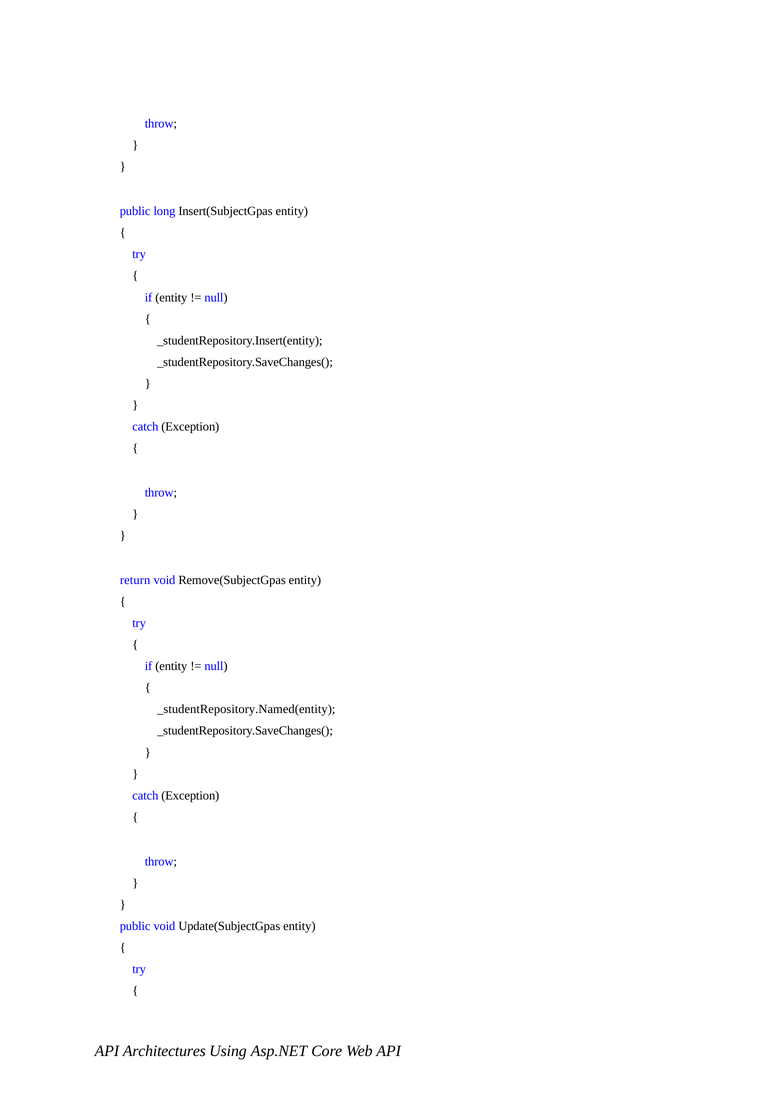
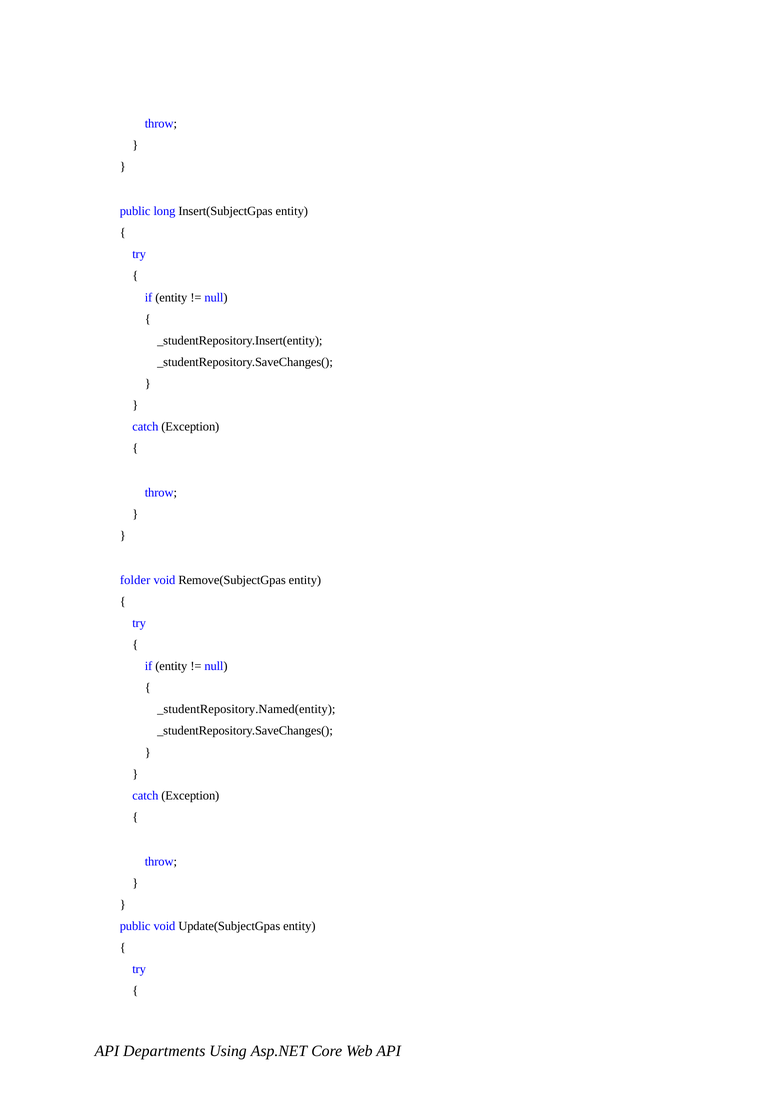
return: return -> folder (135, 580)
Architectures: Architectures -> Departments (164, 1051)
